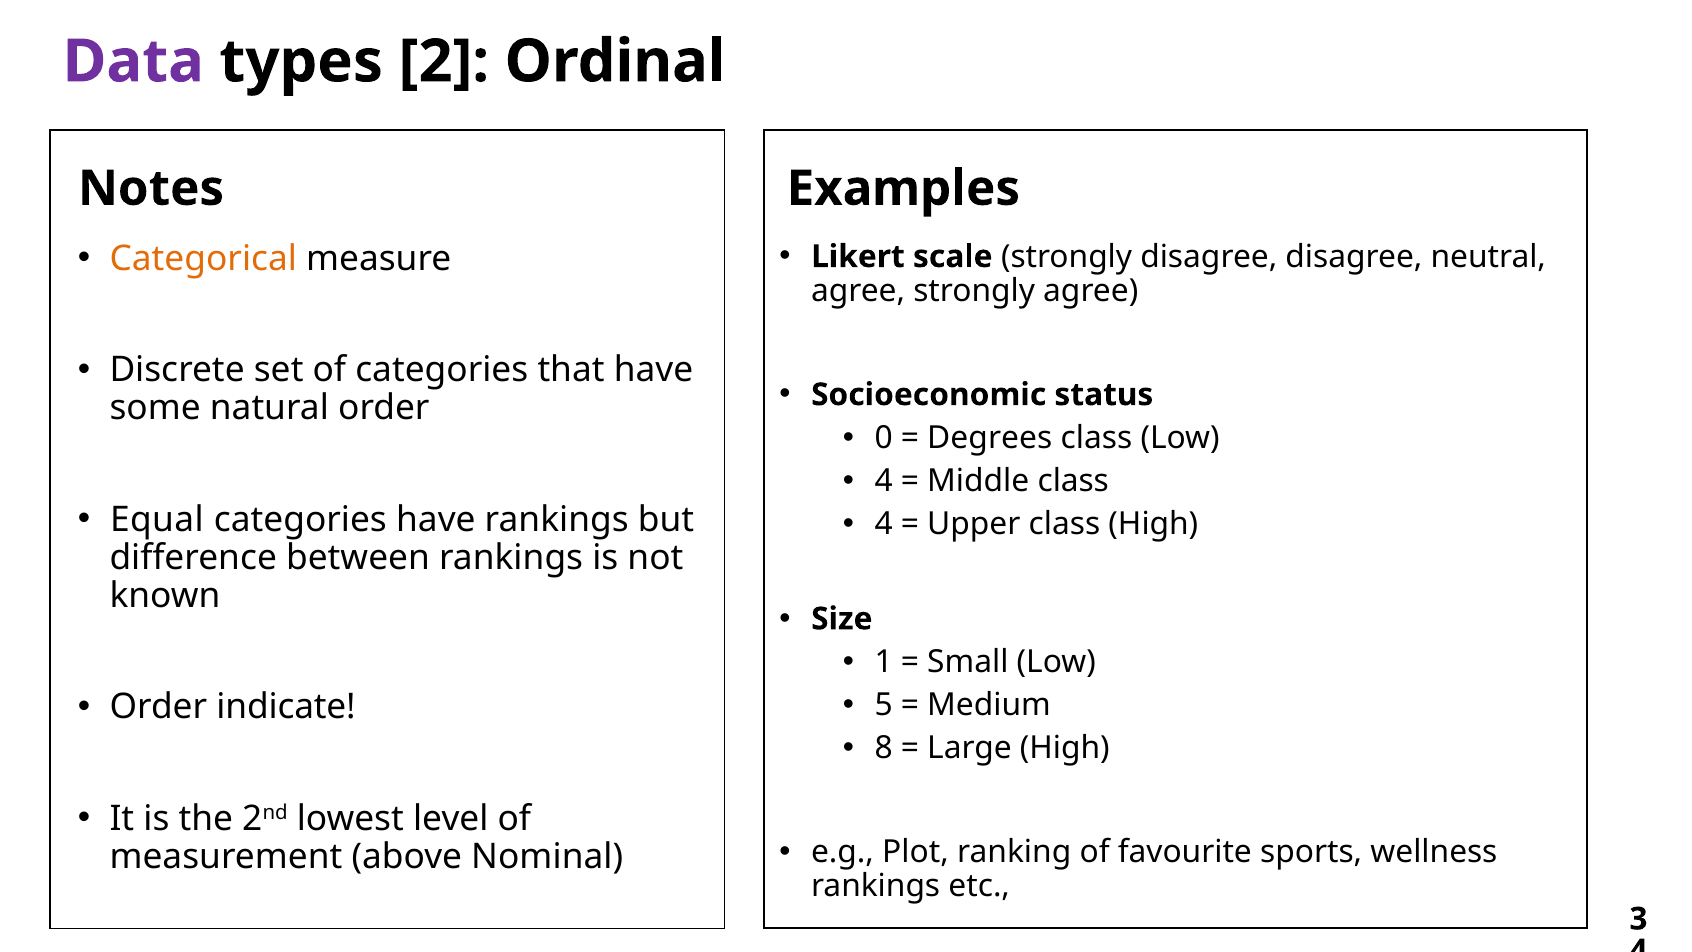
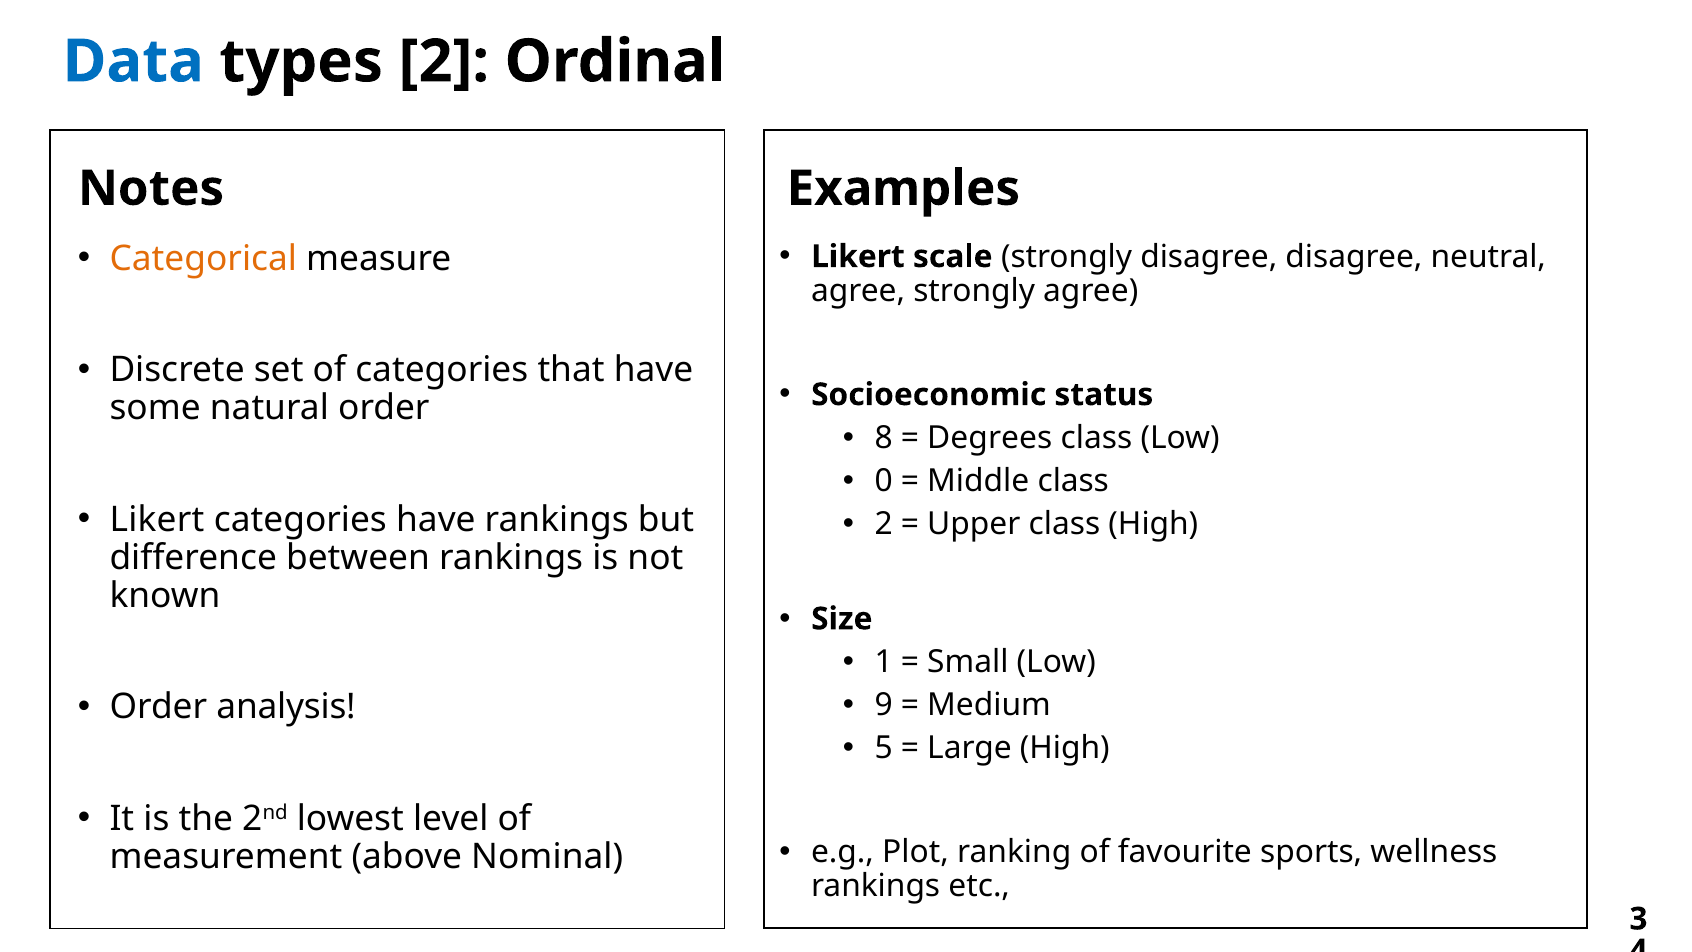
Data colour: purple -> blue (133, 62)
0: 0 -> 8 (884, 438)
4: 4 -> 0 (884, 481)
Equal: Equal -> Likert (157, 519)
4: 4 -> 2 (884, 524)
5: 5 -> 9 (884, 705)
indicate: indicate -> analysis (286, 707)
8: 8 -> 5 (884, 748)
